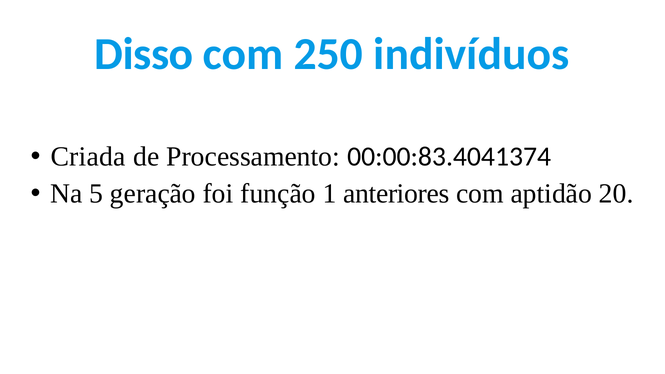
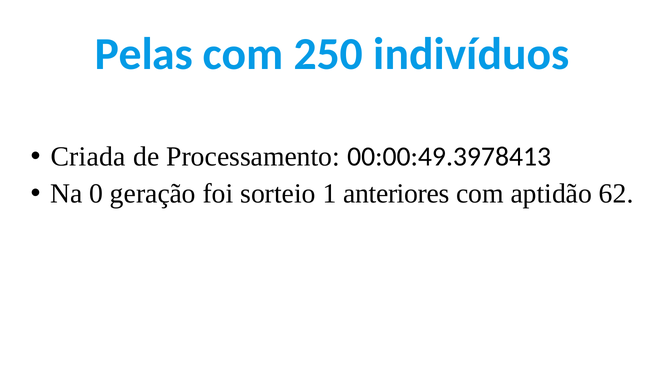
Disso: Disso -> Pelas (144, 54)
00:00:83.4041374: 00:00:83.4041374 -> 00:00:49.3978413 (449, 157)
5: 5 -> 0 (96, 194)
função: função -> sorteio (278, 194)
20: 20 -> 62 (616, 194)
